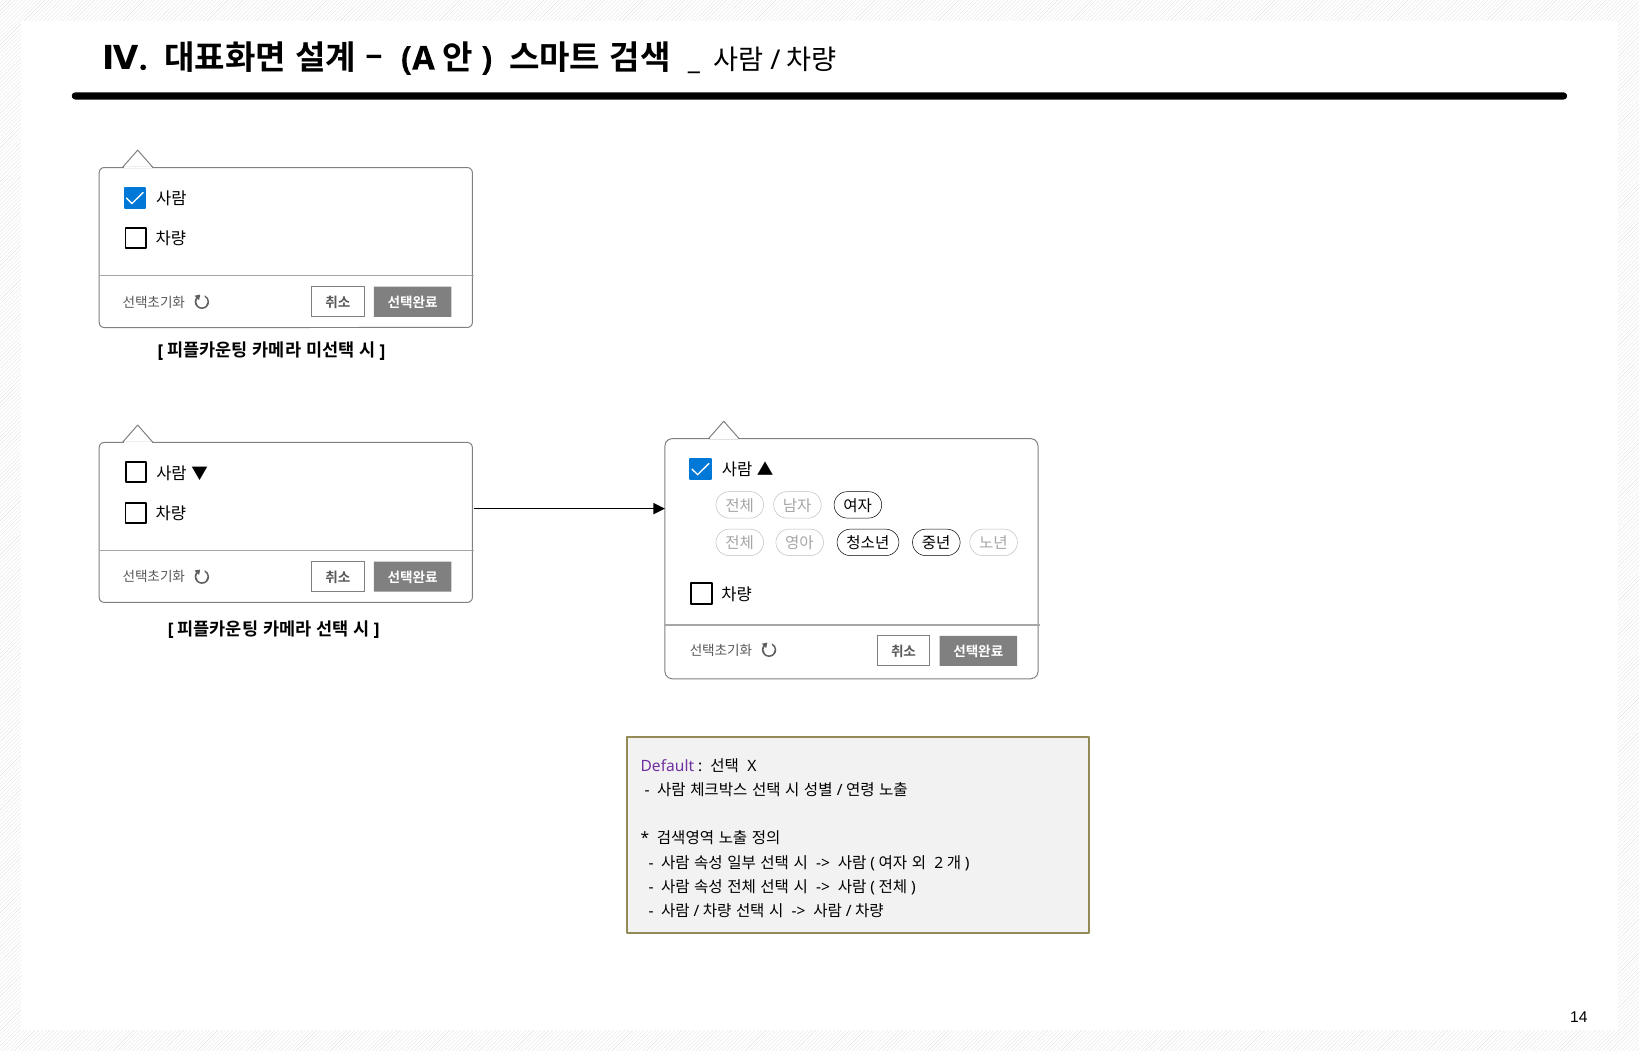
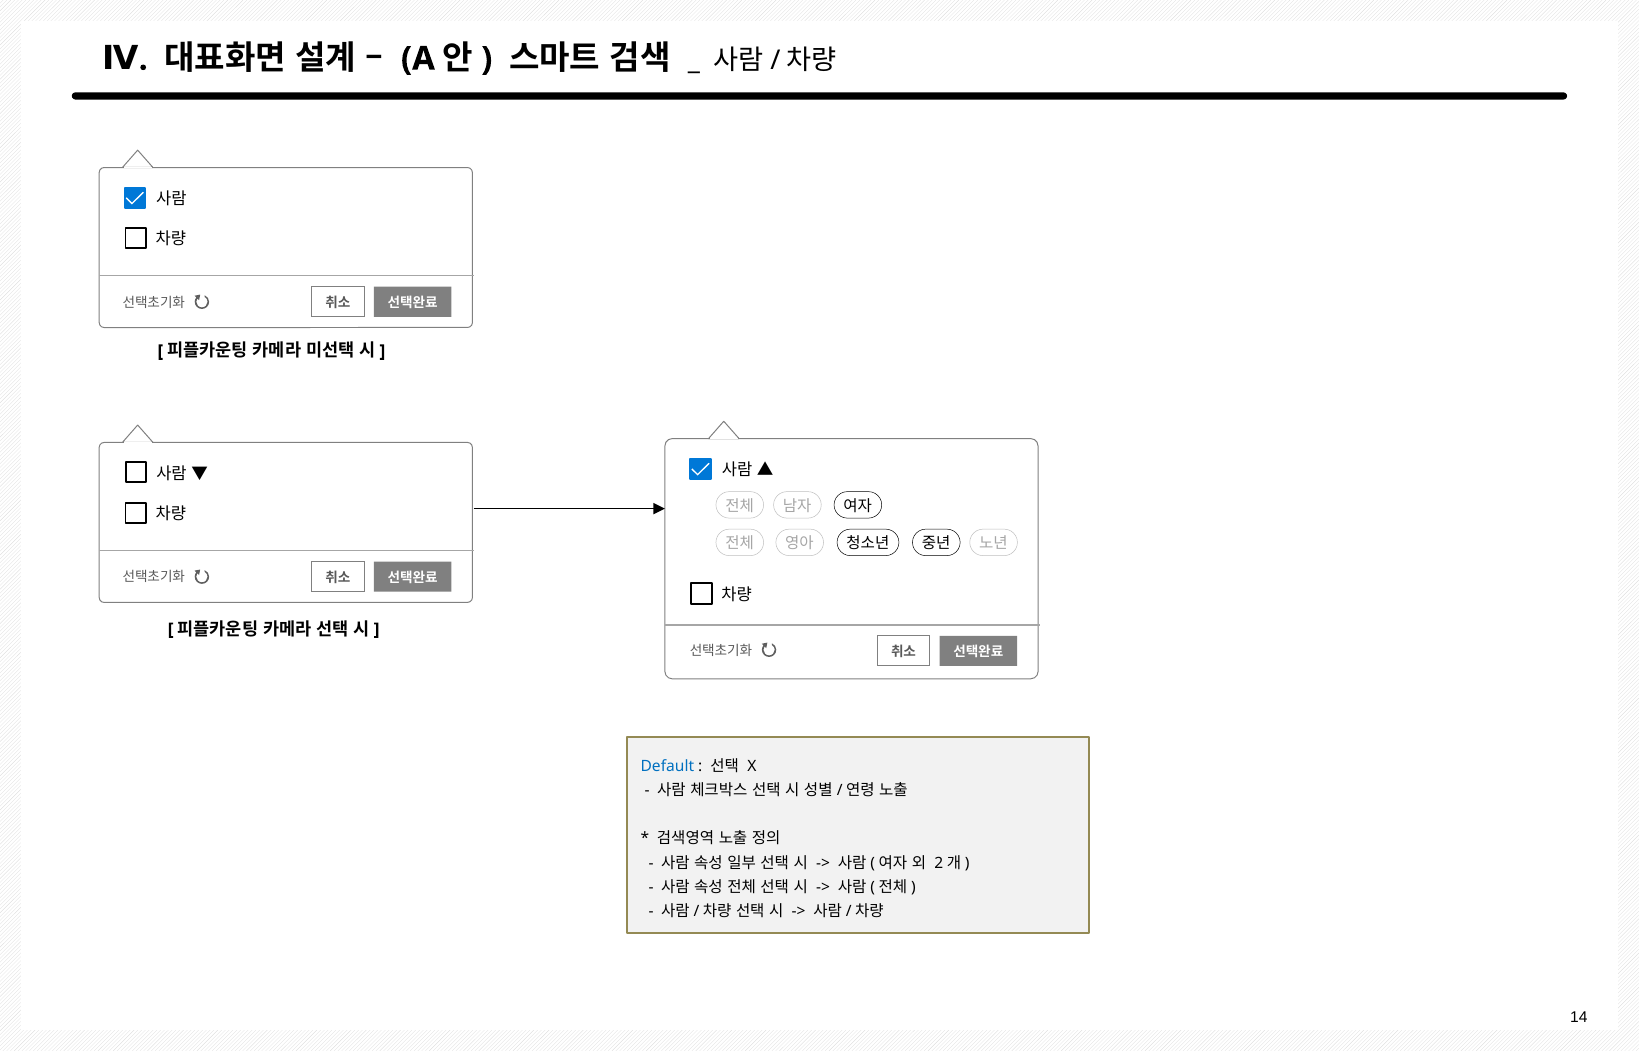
Default colour: purple -> blue (667, 766)
